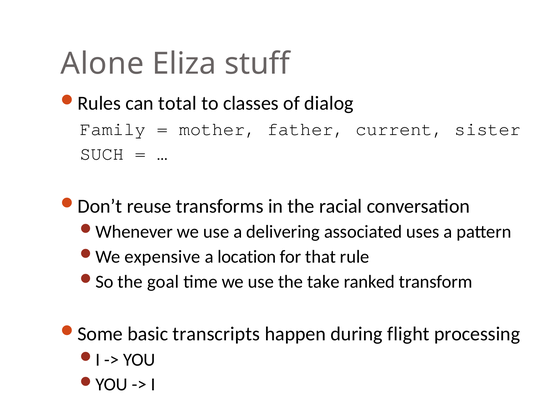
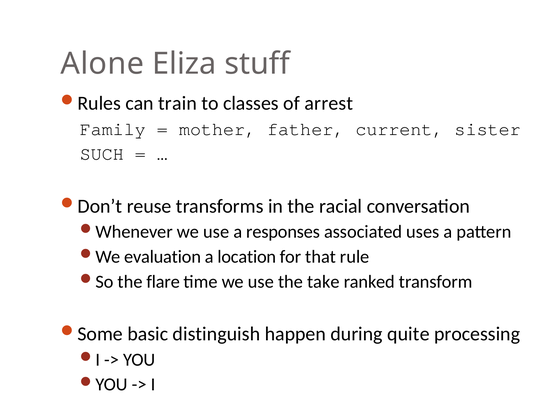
total: total -> train (178, 103)
dialog: dialog -> arrest (329, 103)
delivering: delivering -> responses (283, 232)
expensive: expensive -> evaluation (163, 257)
goal: goal -> flare (163, 282)
transcripts: transcripts -> distinguish (216, 334)
flight: flight -> quite (408, 334)
